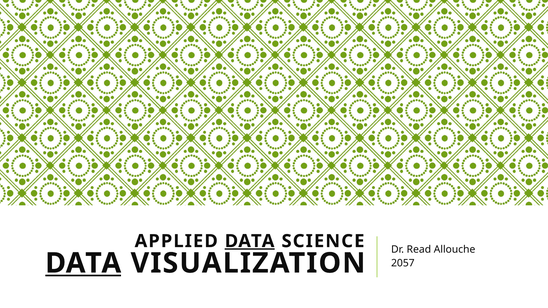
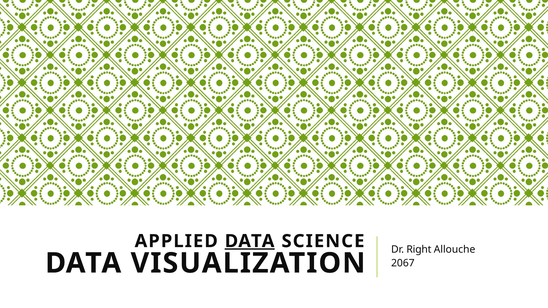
Read: Read -> Right (419, 250)
DATA underline: present -> none (83, 263)
2057: 2057 -> 2067 (403, 263)
